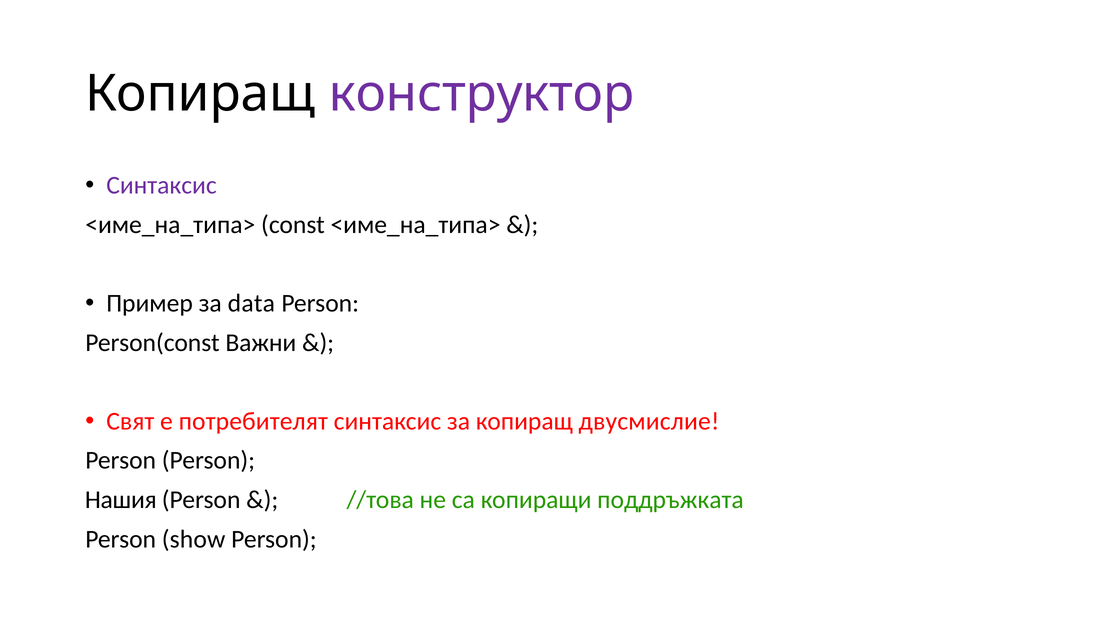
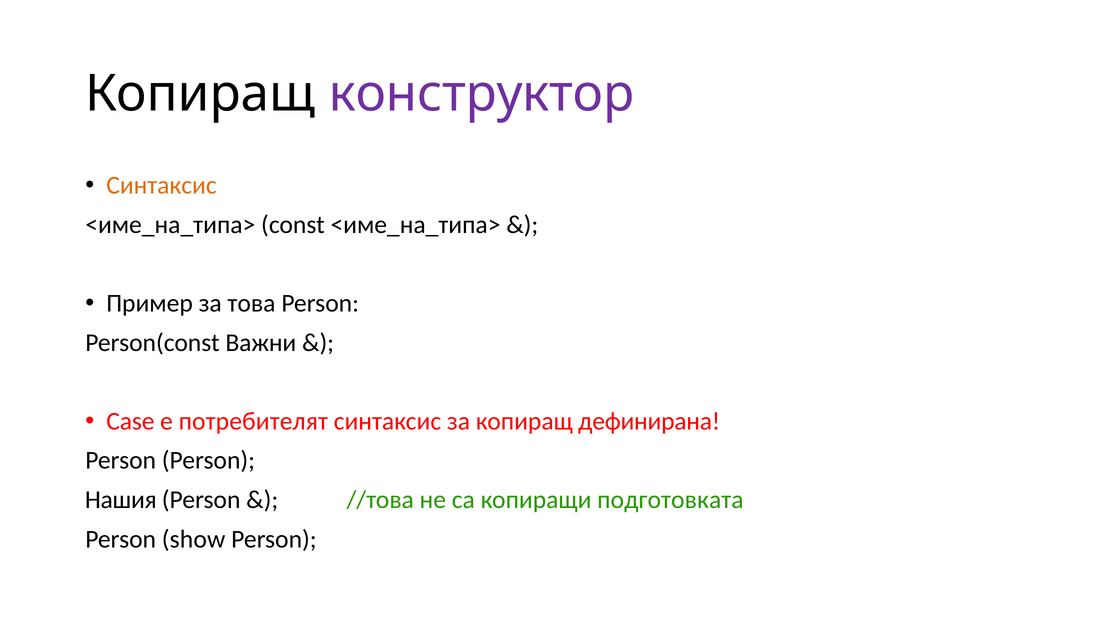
Синтаксис colour: purple -> orange (162, 185)
data: data -> това (251, 303)
Свят: Свят -> Case (130, 421)
двусмислие: двусмислие -> дефинирана (649, 421)
поддръжката: поддръжката -> подготовката (670, 500)
